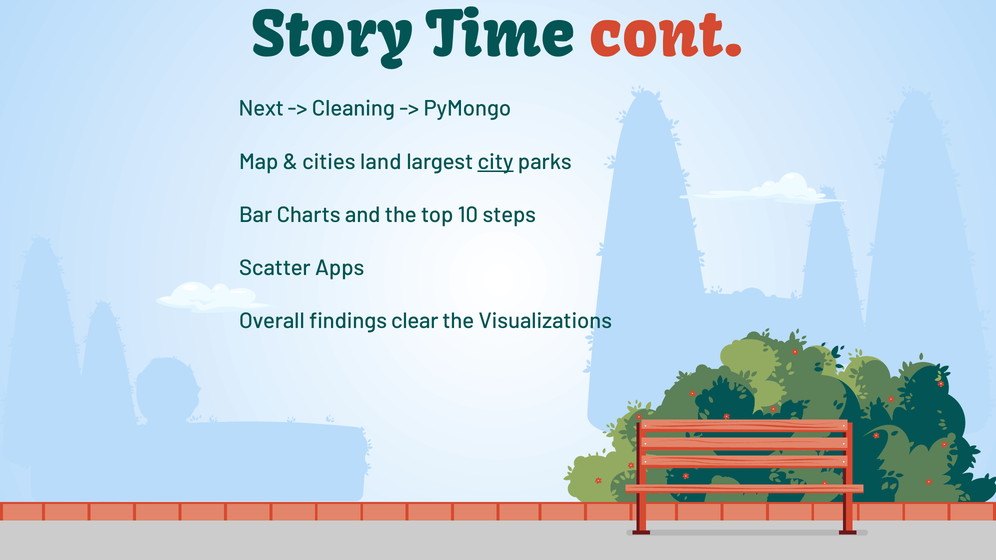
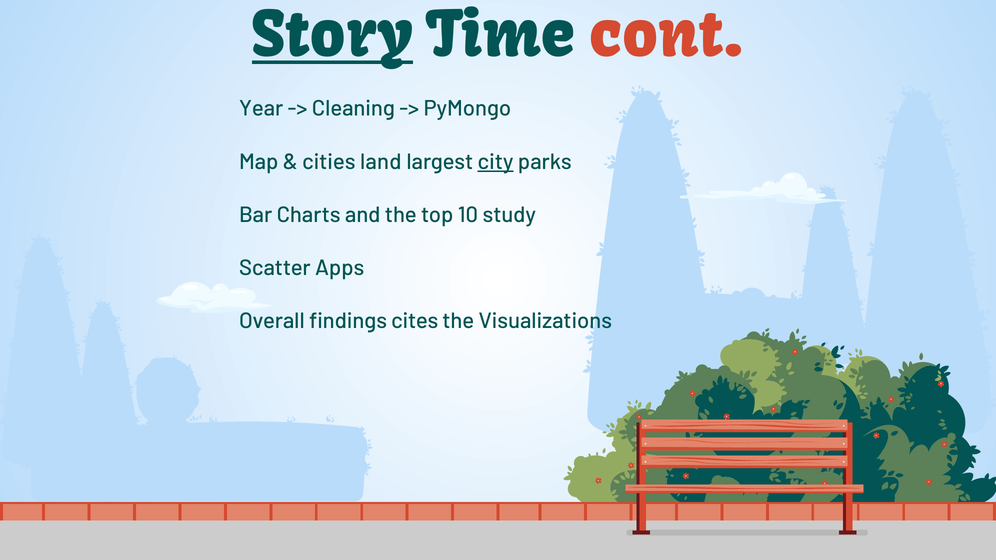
Story underline: none -> present (332, 35)
Next: Next -> Year (261, 109)
steps: steps -> study (509, 215)
clear: clear -> cites (415, 321)
